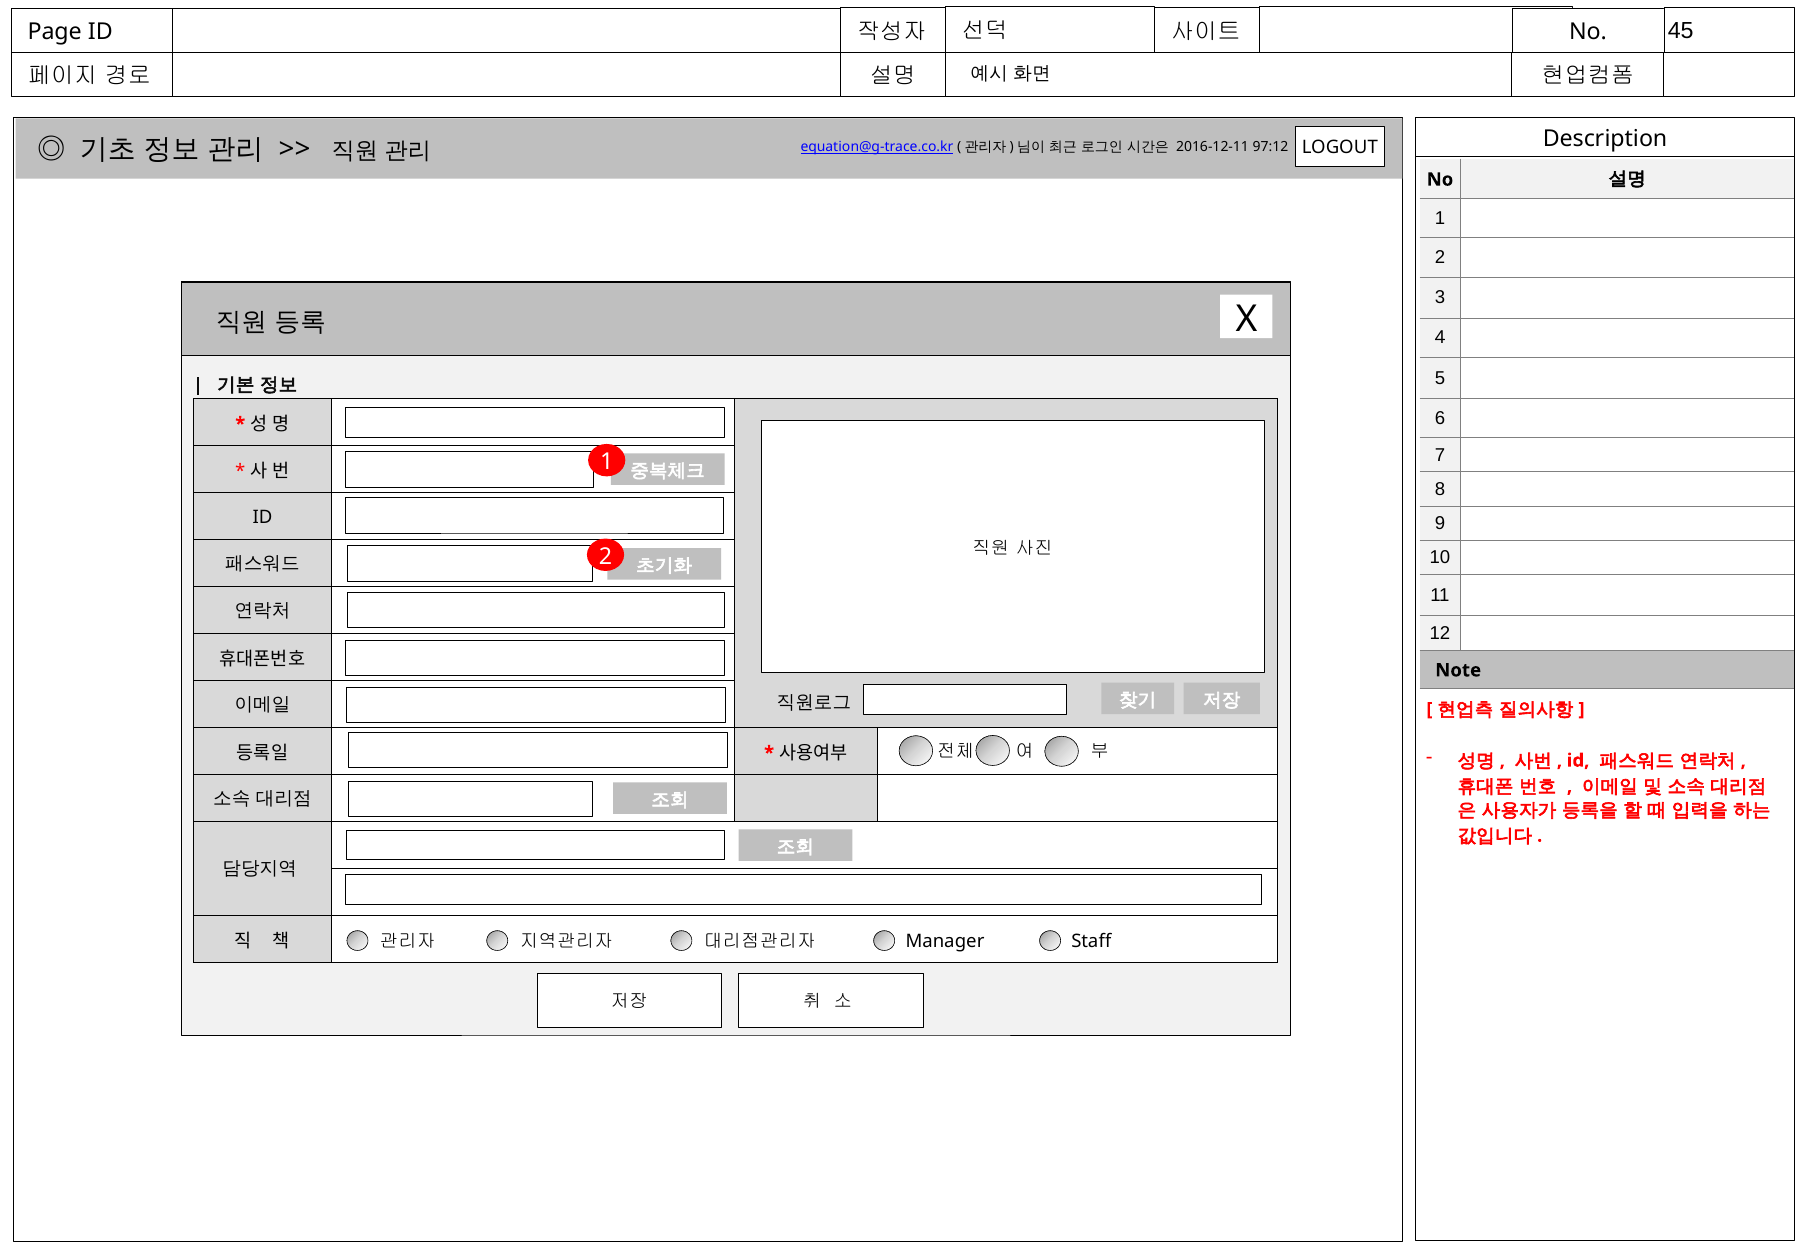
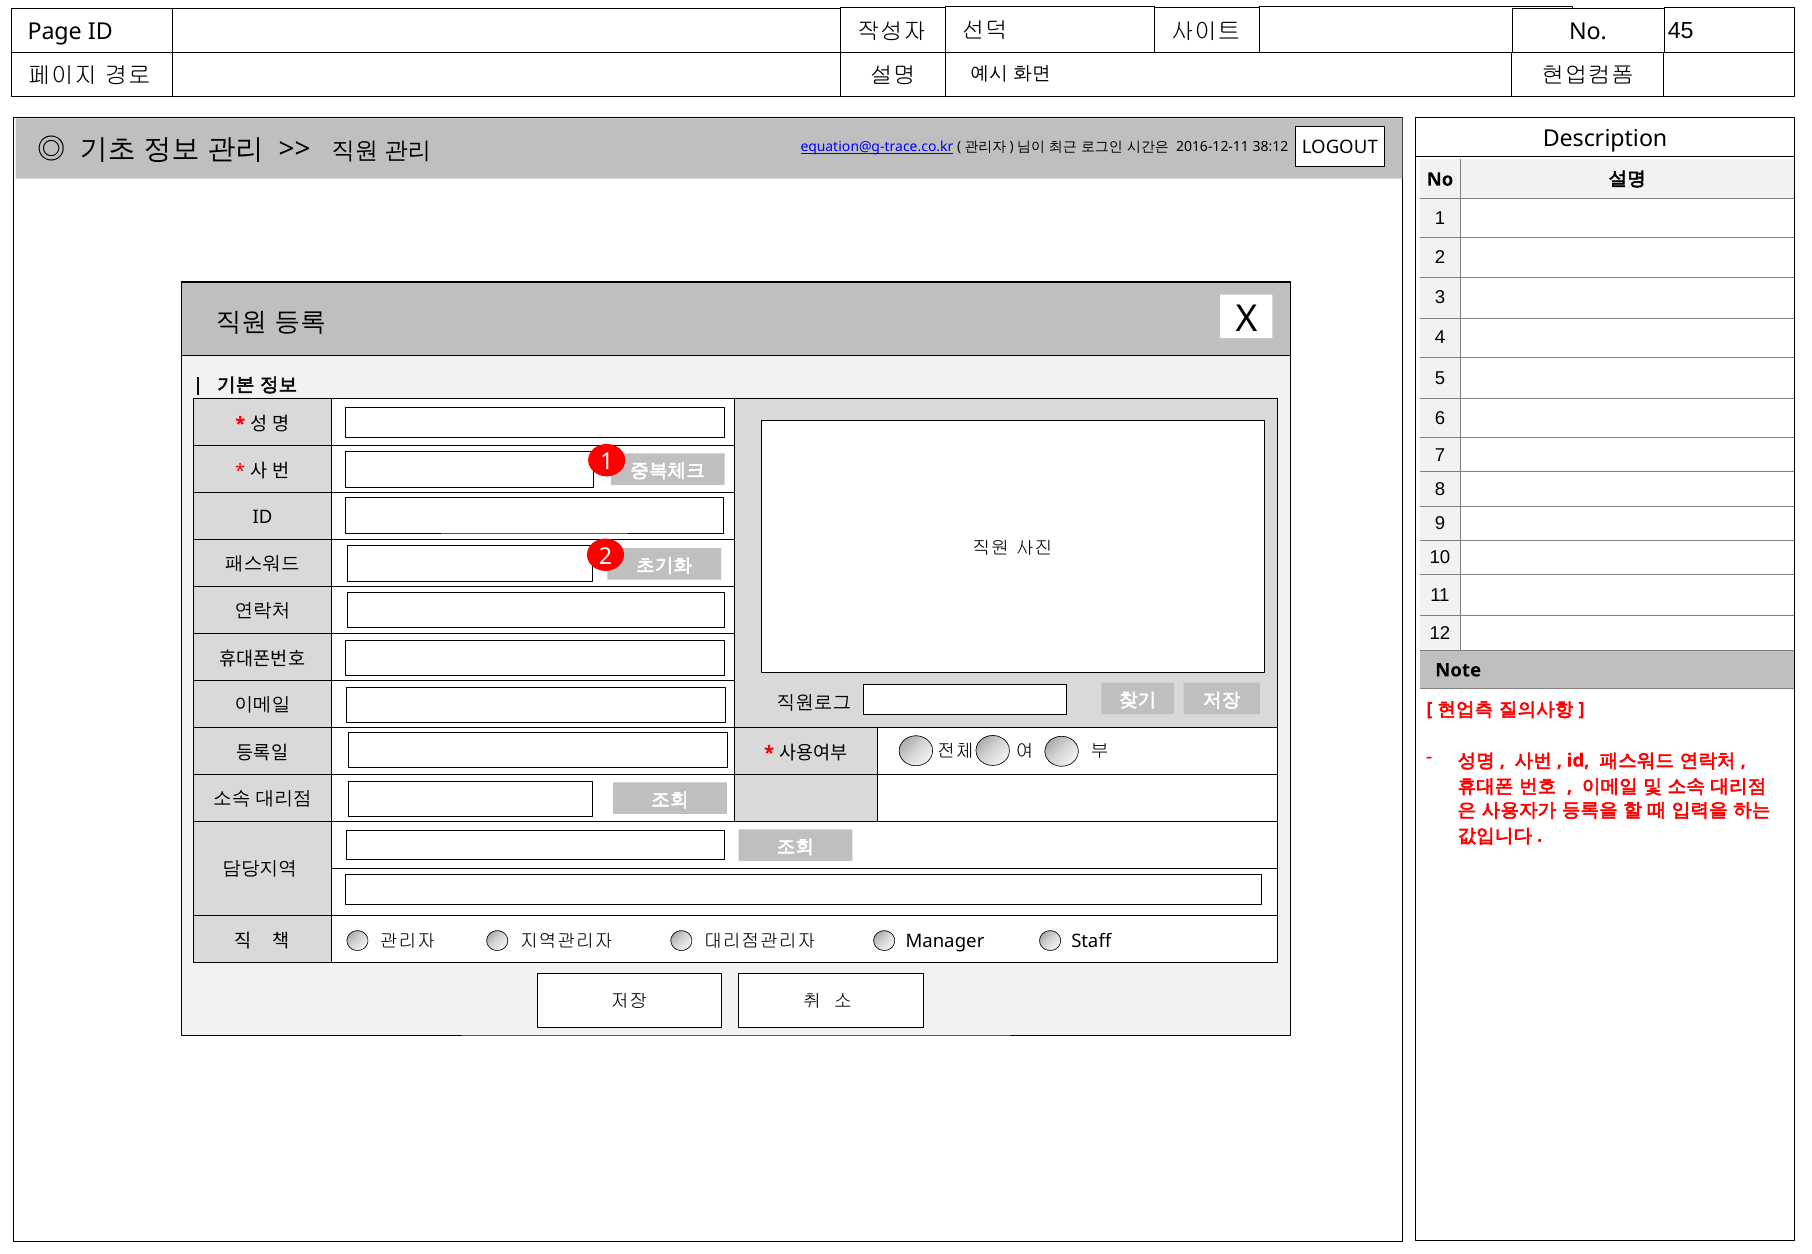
97:12: 97:12 -> 38:12 (1270, 147)
